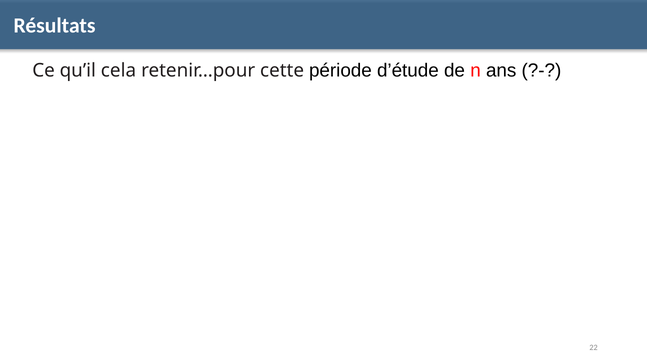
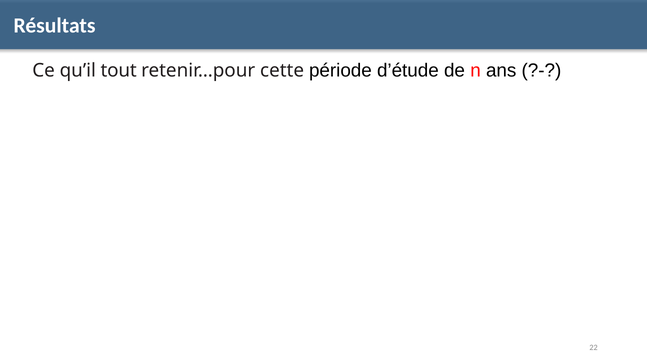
cela: cela -> tout (119, 70)
